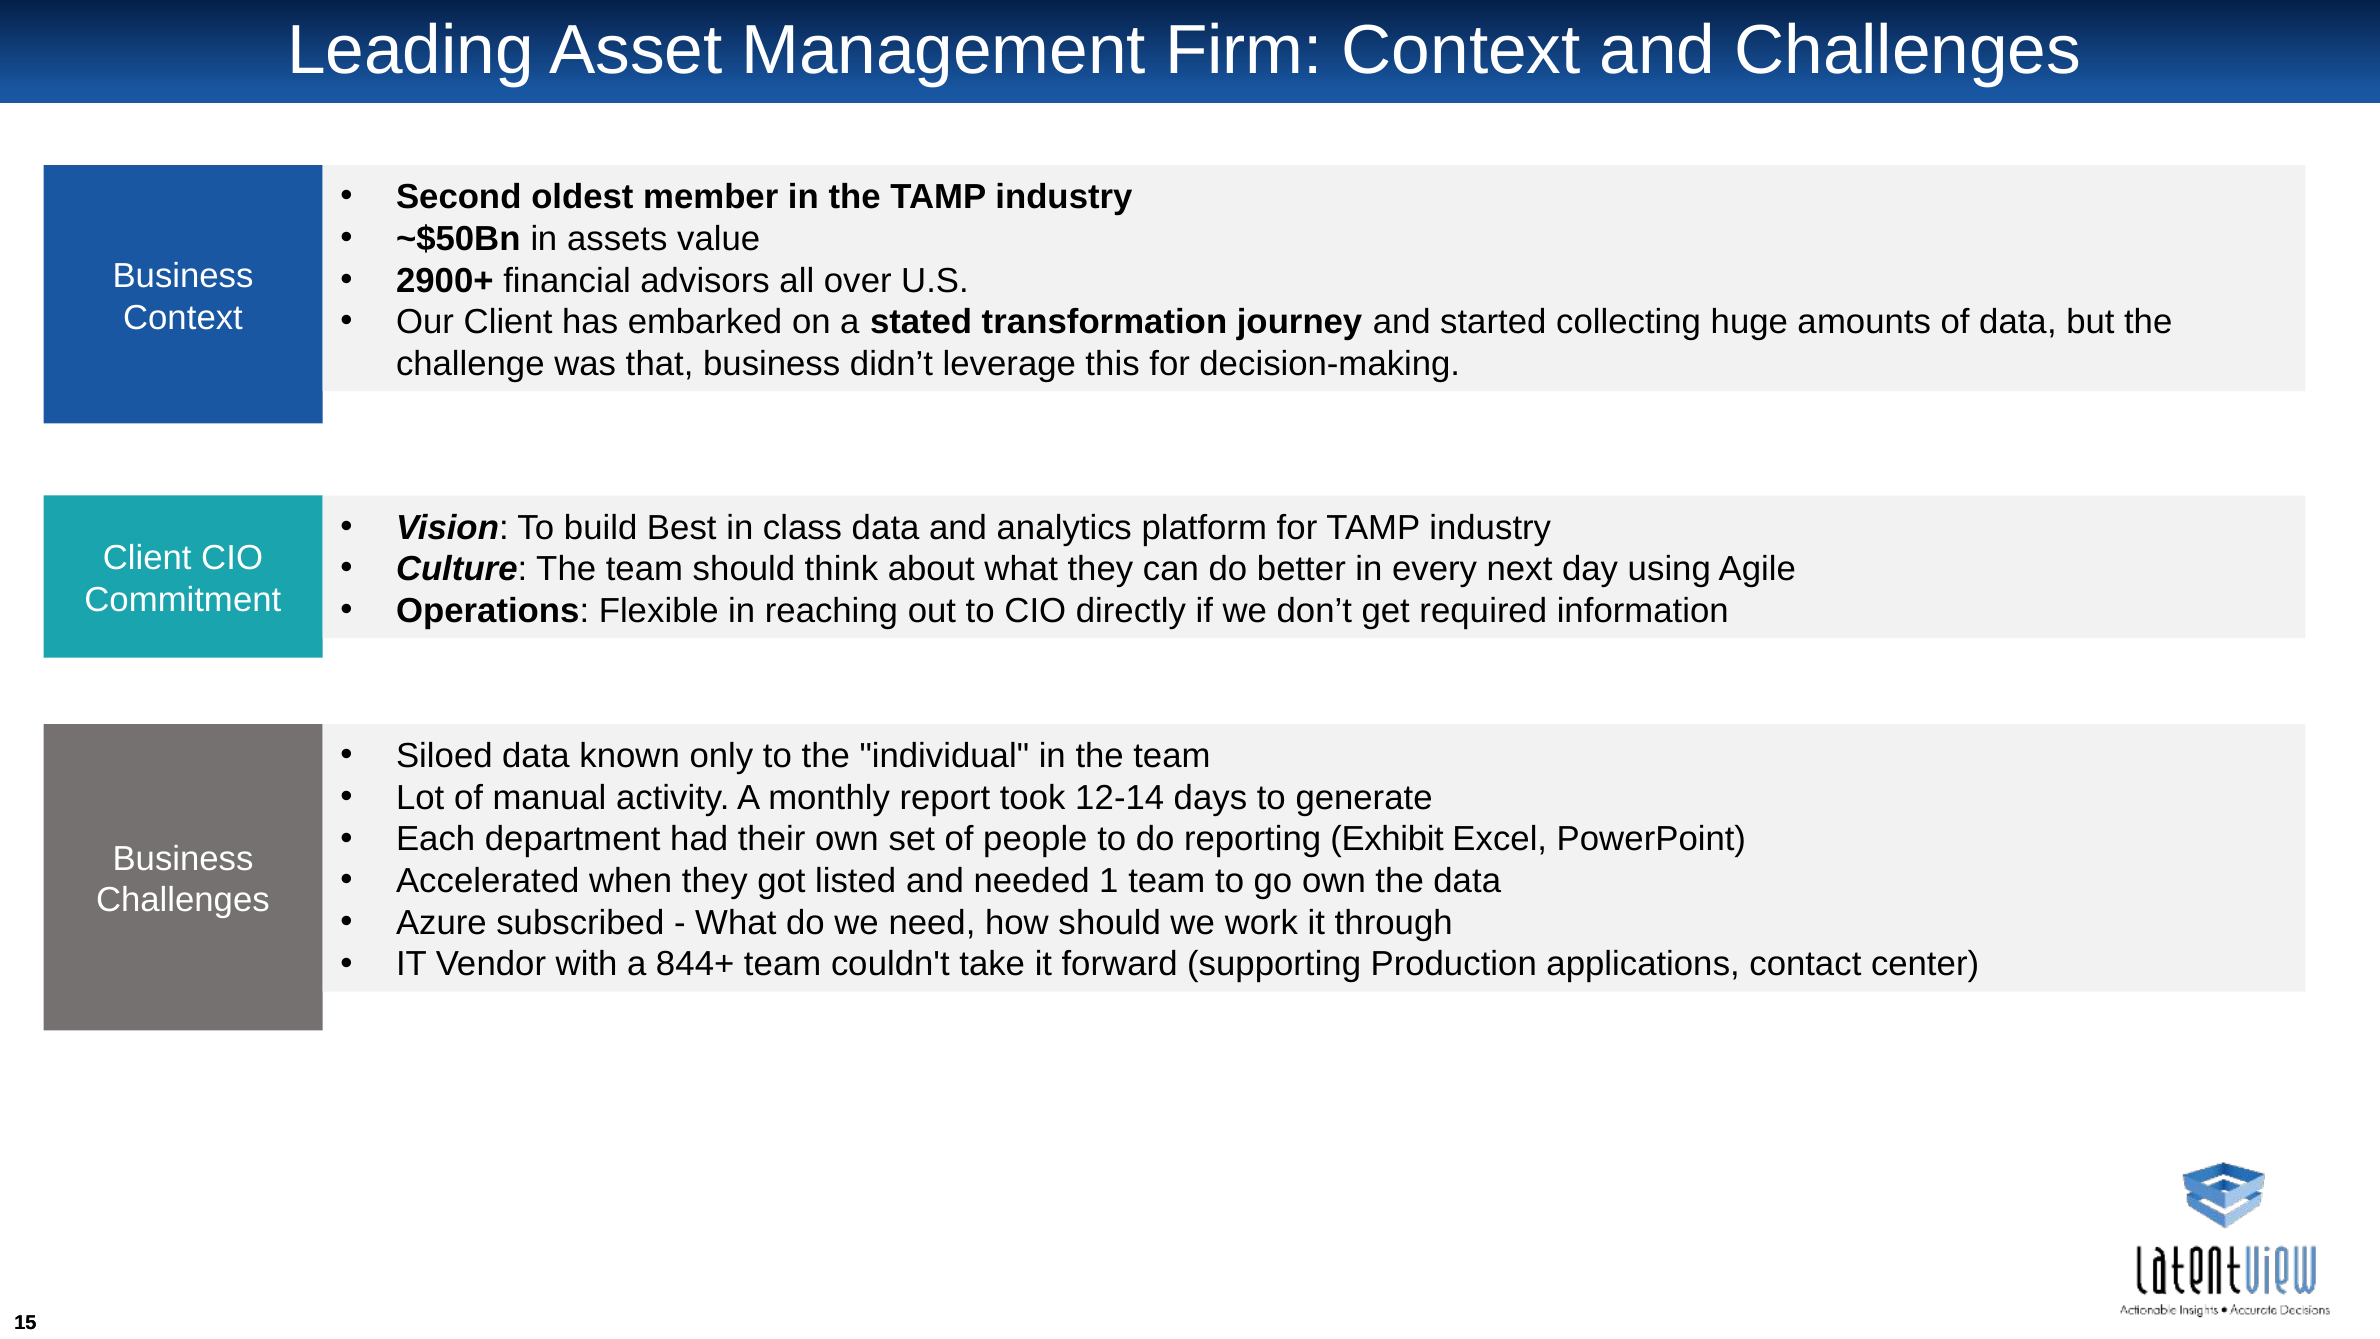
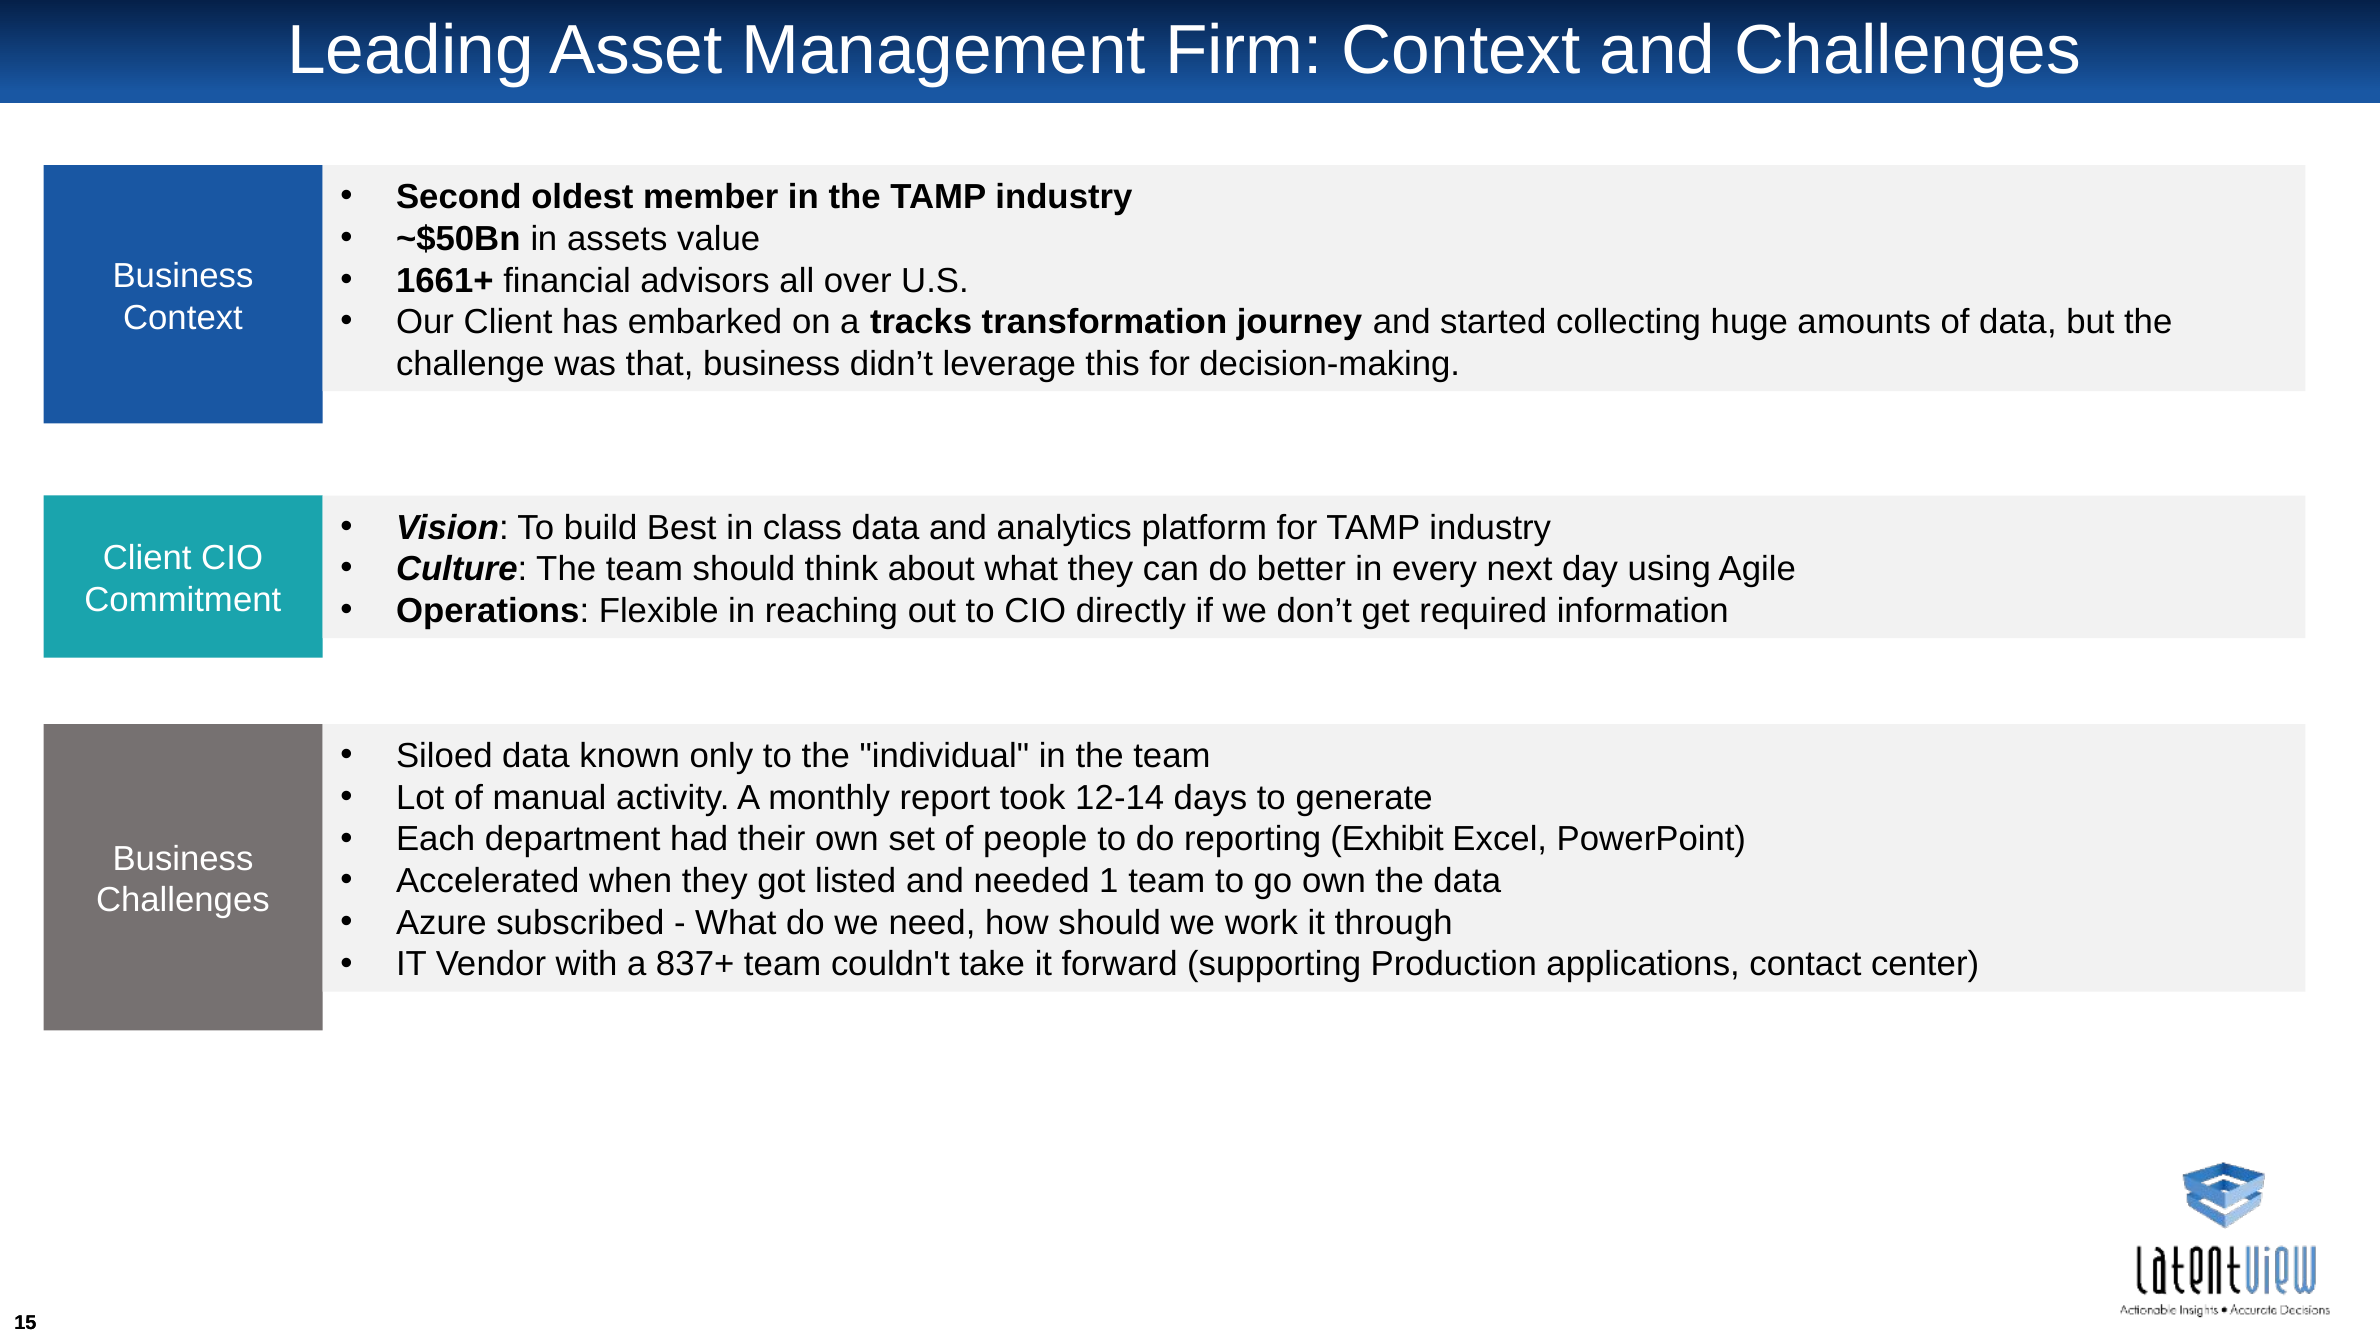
2900+: 2900+ -> 1661+ (445, 281)
stated: stated -> tracks (921, 322)
844+: 844+ -> 837+ (695, 964)
